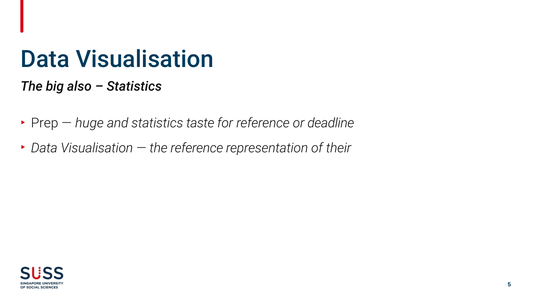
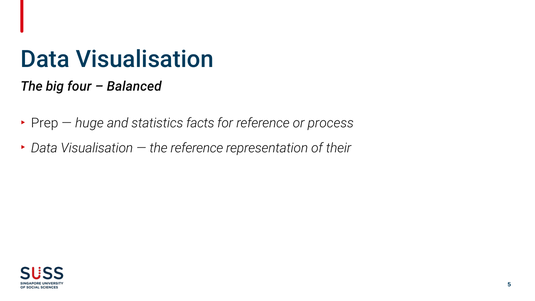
also: also -> four (79, 86)
Statistics: Statistics -> Balanced (134, 86)
taste: taste -> facts (200, 123)
deadline: deadline -> process (331, 123)
